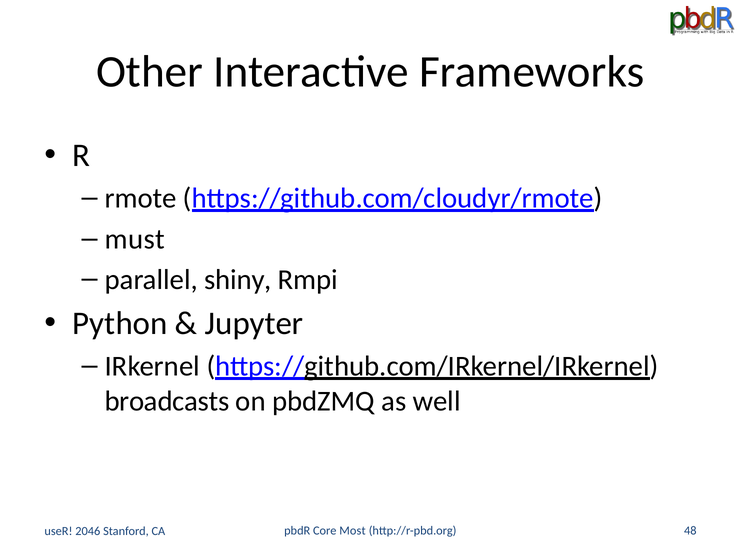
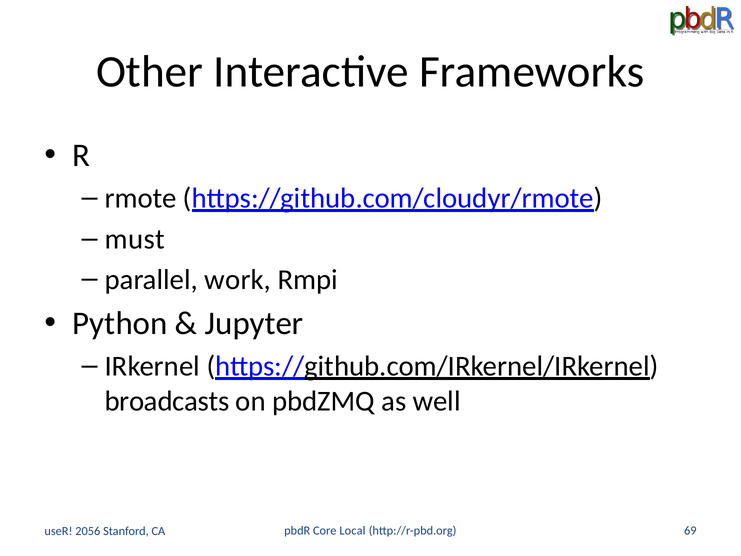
shiny: shiny -> work (238, 279)
Most: Most -> Local (352, 531)
48: 48 -> 69 (690, 531)
2046: 2046 -> 2056 (88, 531)
